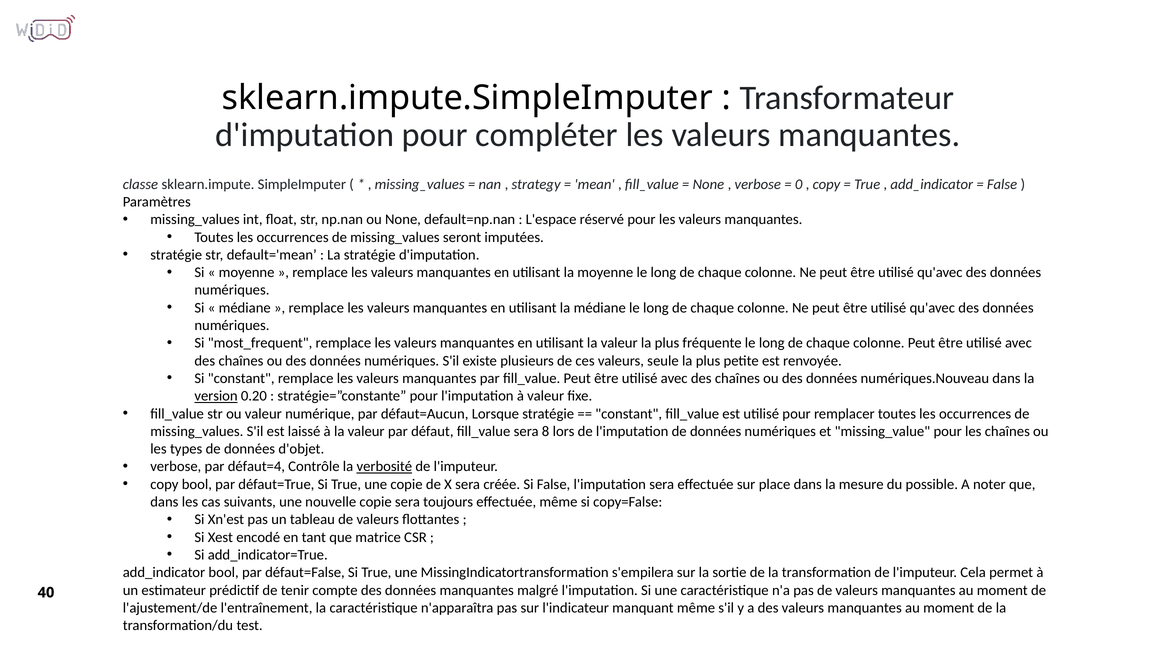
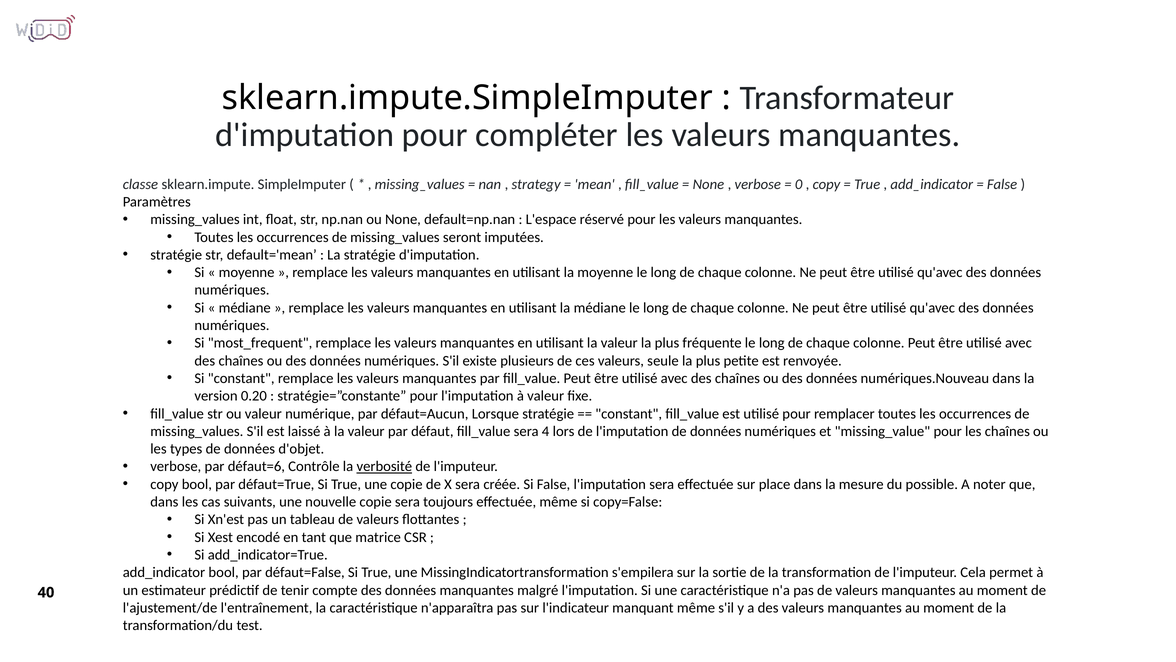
version underline: present -> none (216, 396)
8: 8 -> 4 (546, 431)
défaut=4: défaut=4 -> défaut=6 (256, 466)
